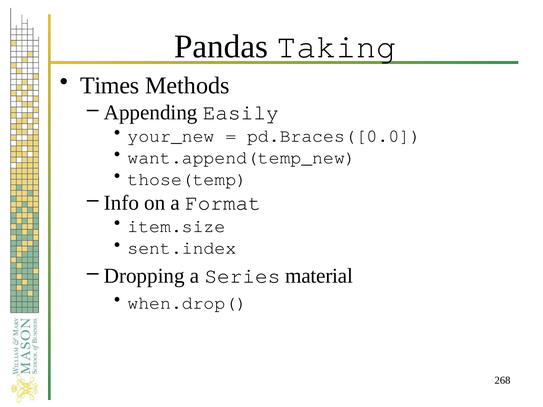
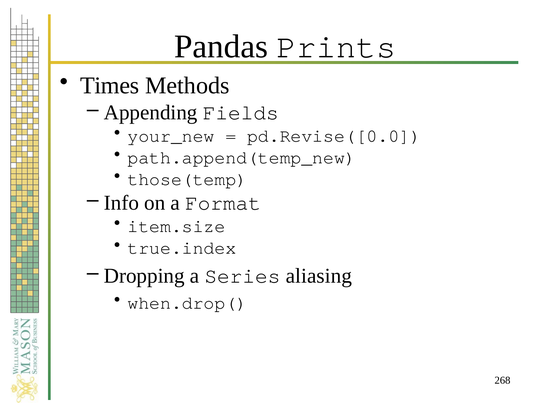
Taking: Taking -> Prints (336, 47)
Easily: Easily -> Fields (241, 113)
pd.Braces([0.0: pd.Braces([0.0 -> pd.Revise([0.0 (334, 136)
want.append(temp_new: want.append(temp_new -> path.append(temp_new (242, 158)
sent.index: sent.index -> true.index (182, 248)
material: material -> aliasing (319, 276)
